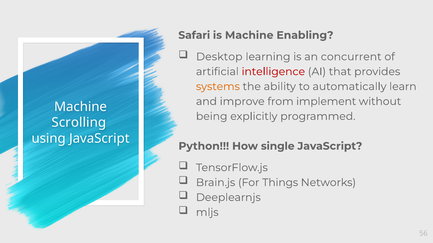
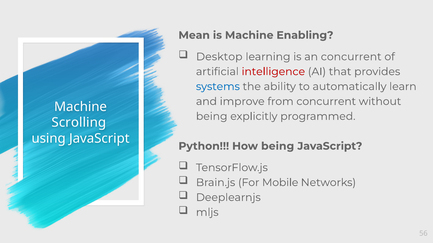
Safari: Safari -> Mean (194, 35)
systems colour: orange -> blue (218, 87)
from implement: implement -> concurrent (326, 102)
How single: single -> being (278, 146)
Things: Things -> Mobile (280, 183)
